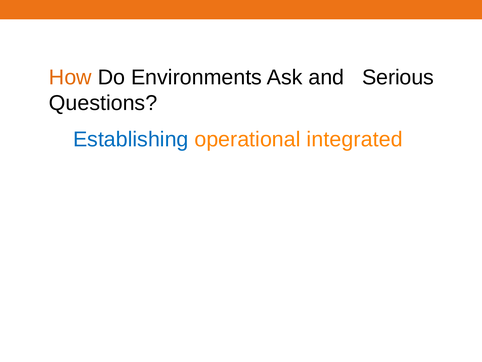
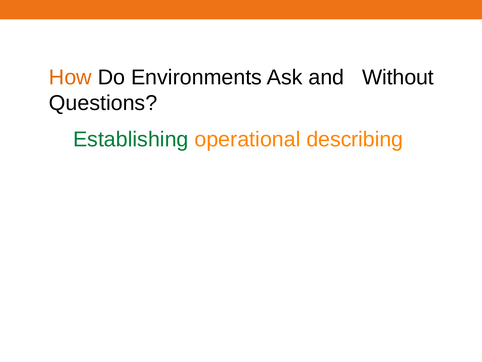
Serious: Serious -> Without (398, 77)
Establishing colour: blue -> green (131, 139)
integrated: integrated -> describing (355, 139)
